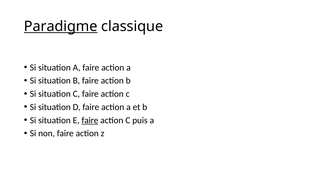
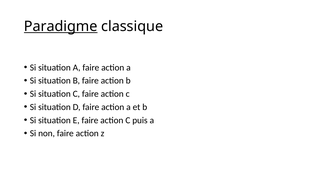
faire underline: present -> none (90, 120)
